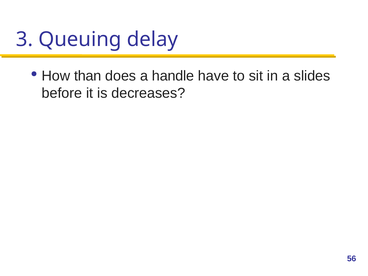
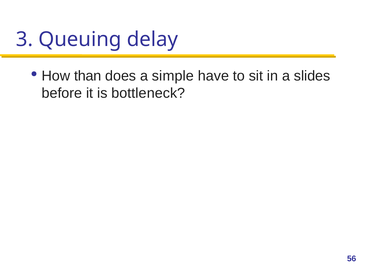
handle: handle -> simple (173, 76)
decreases: decreases -> bottleneck (148, 93)
